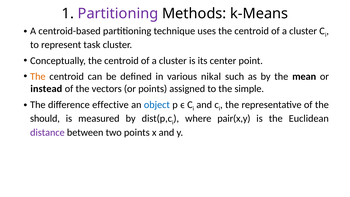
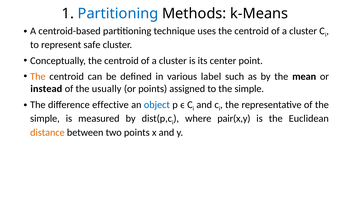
Partitioning colour: purple -> blue (118, 14)
task: task -> safe (92, 45)
nikal: nikal -> label (211, 77)
vectors: vectors -> usually (107, 89)
should: should -> simple (45, 119)
distance colour: purple -> orange (47, 132)
